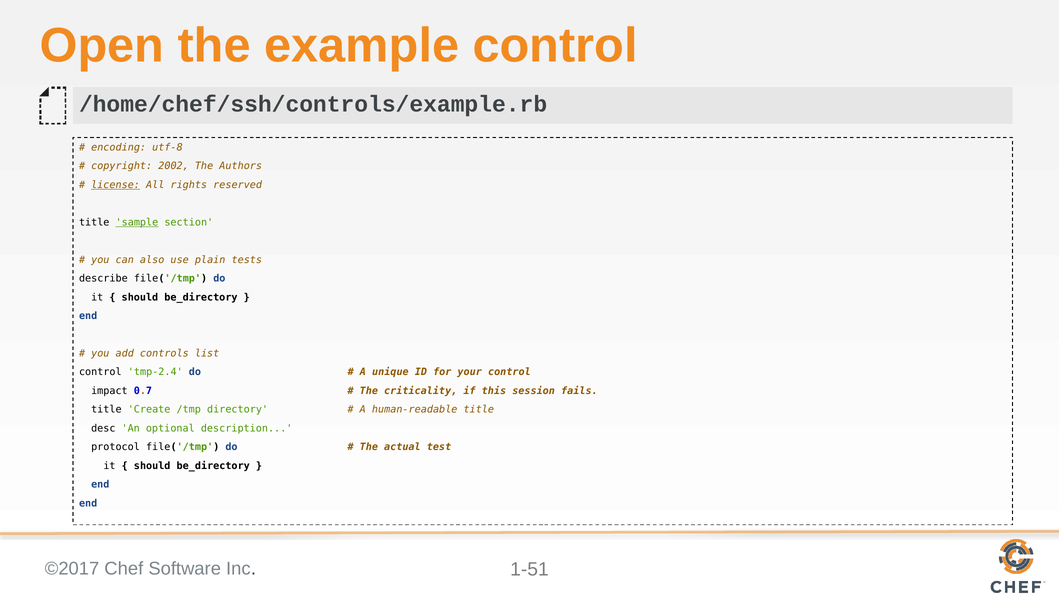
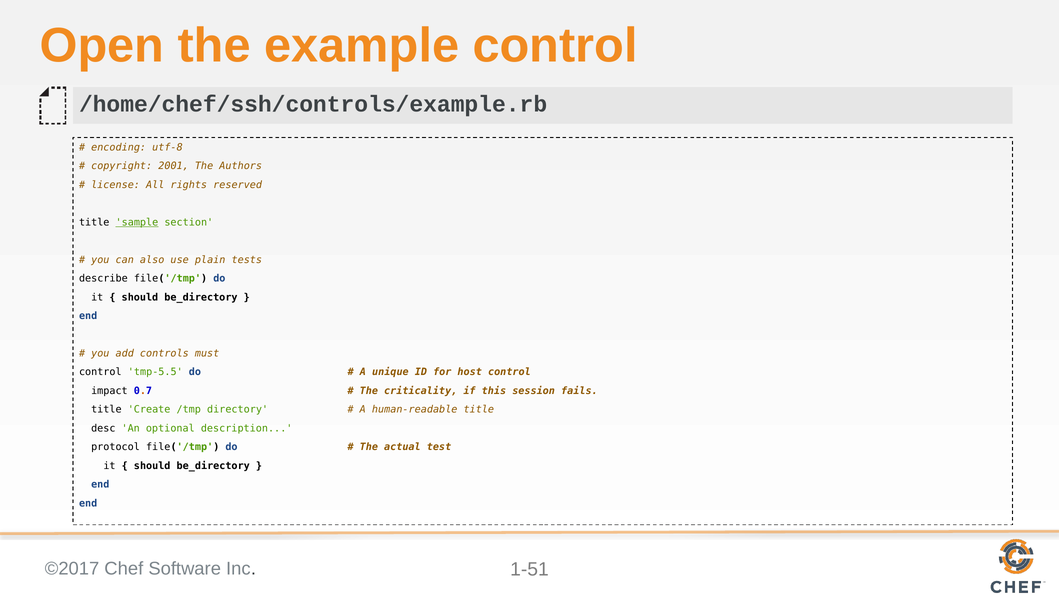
2002: 2002 -> 2001 (174, 166)
license underline: present -> none (116, 185)
list: list -> must (207, 354)
tmp-2.4: tmp-2.4 -> tmp-5.5 (155, 373)
your: your -> host (470, 373)
